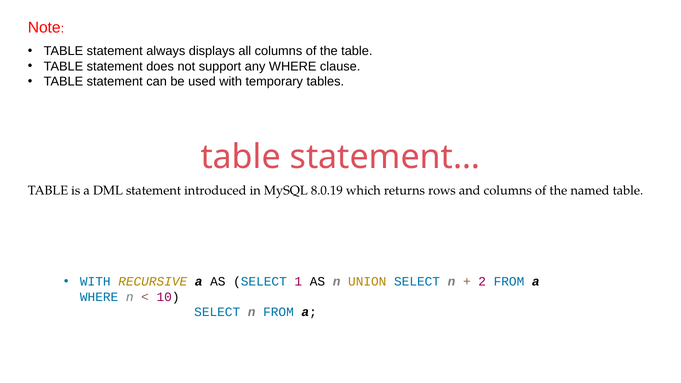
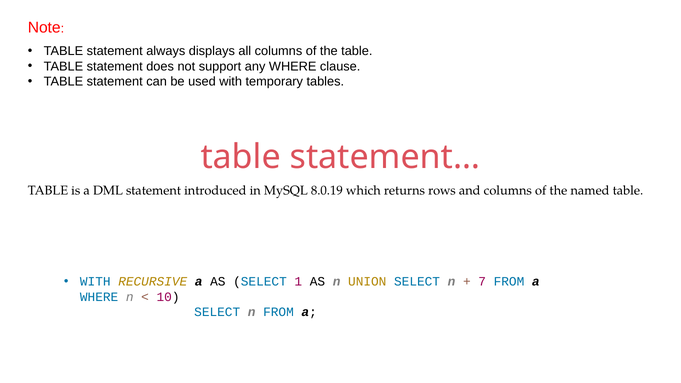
2: 2 -> 7 (482, 282)
